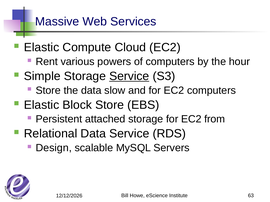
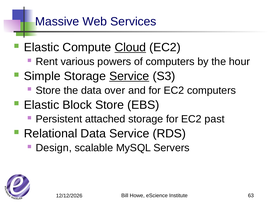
Cloud underline: none -> present (130, 48)
slow: slow -> over (115, 91)
from: from -> past (215, 119)
